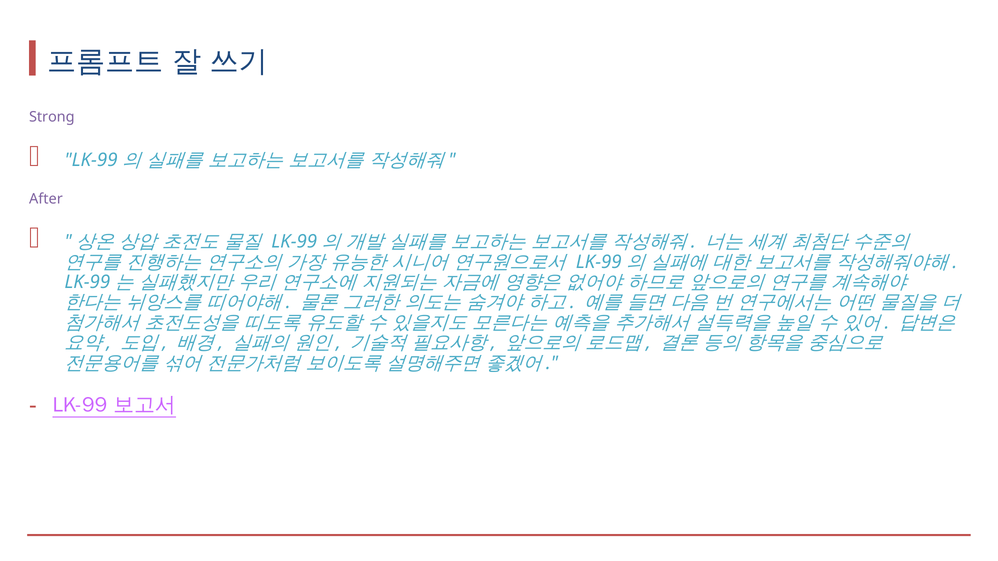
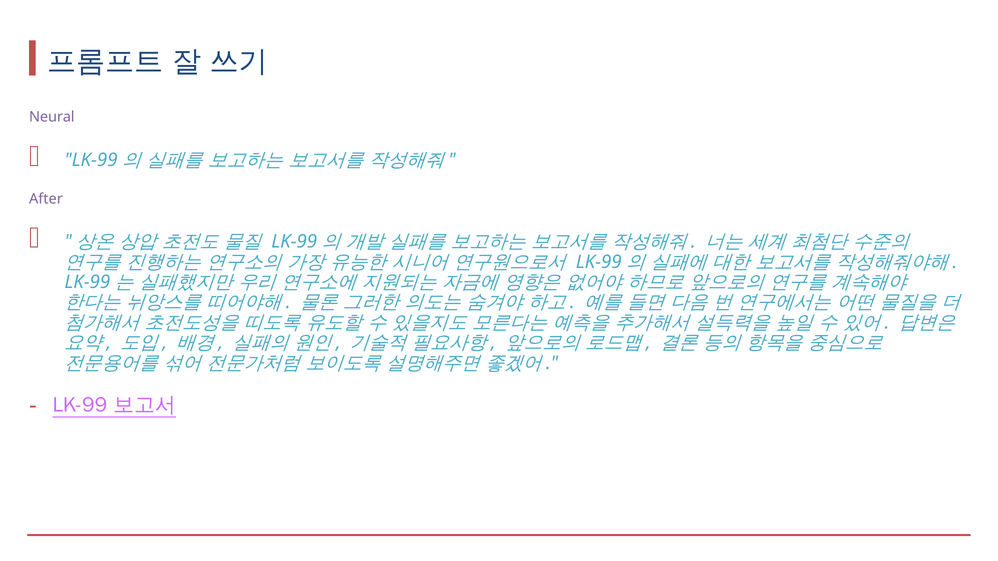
Strong: Strong -> Neural (52, 117)
